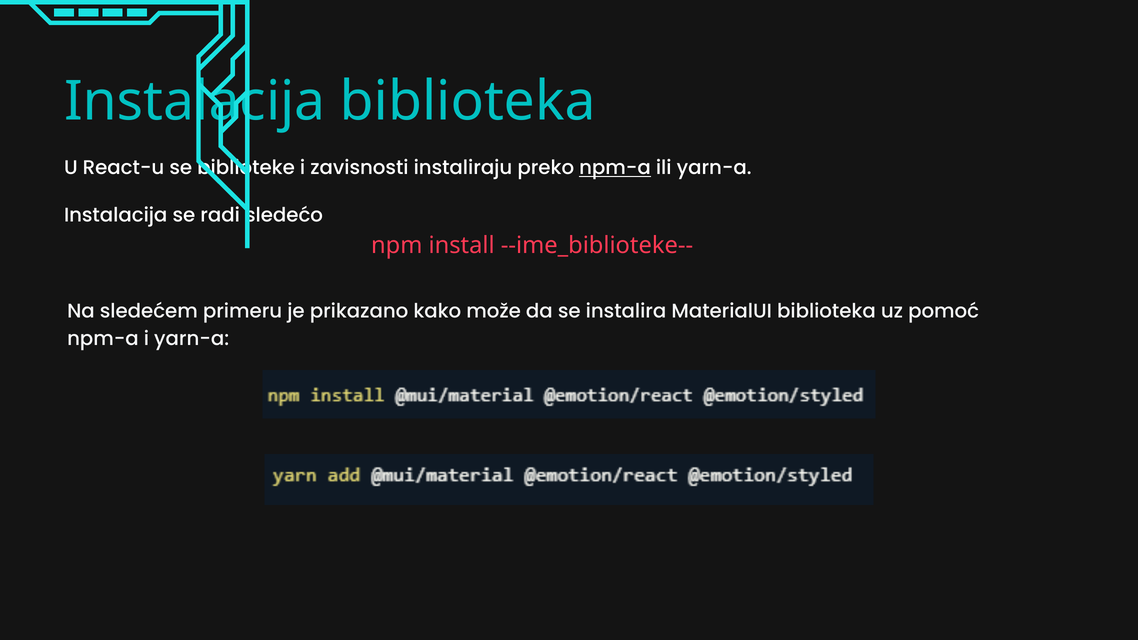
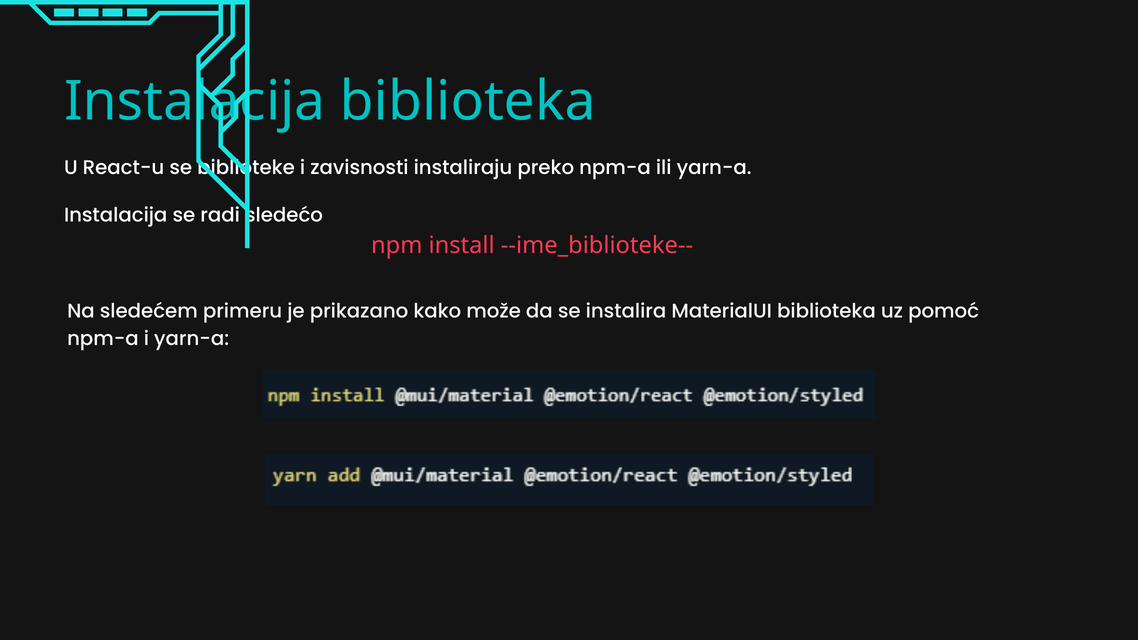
npm-a underline: present -> none (615, 168)
